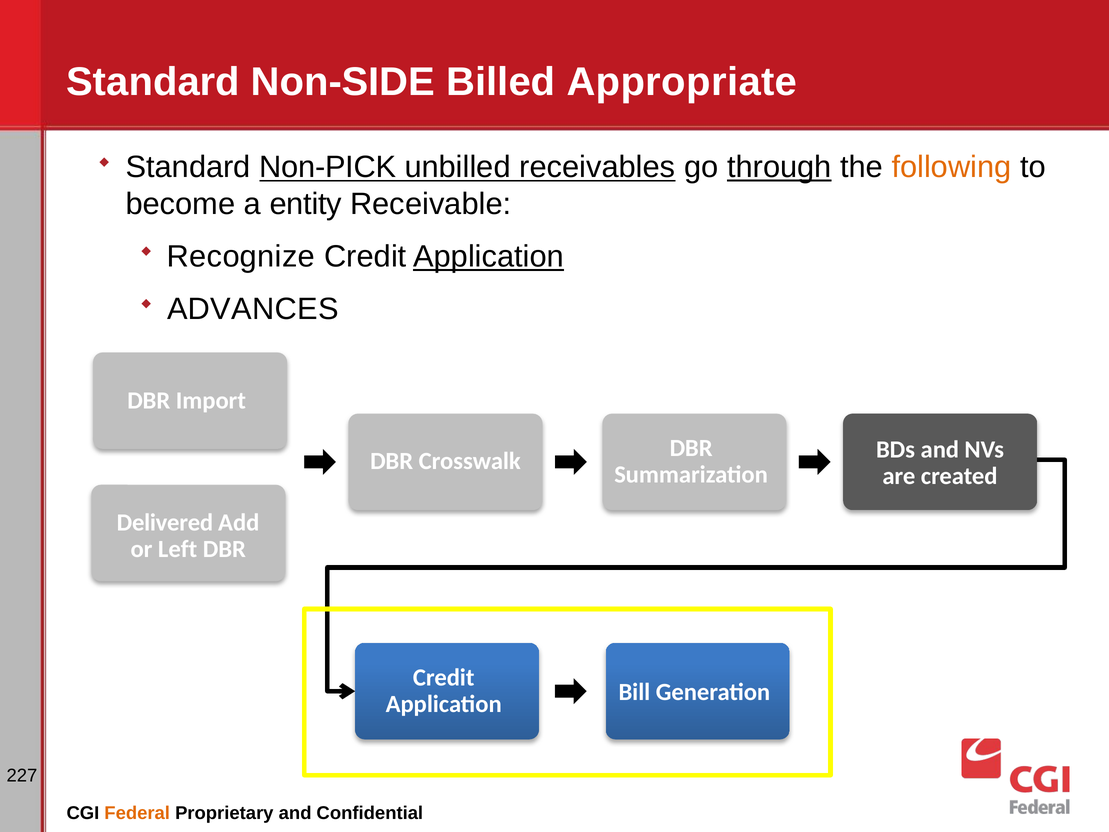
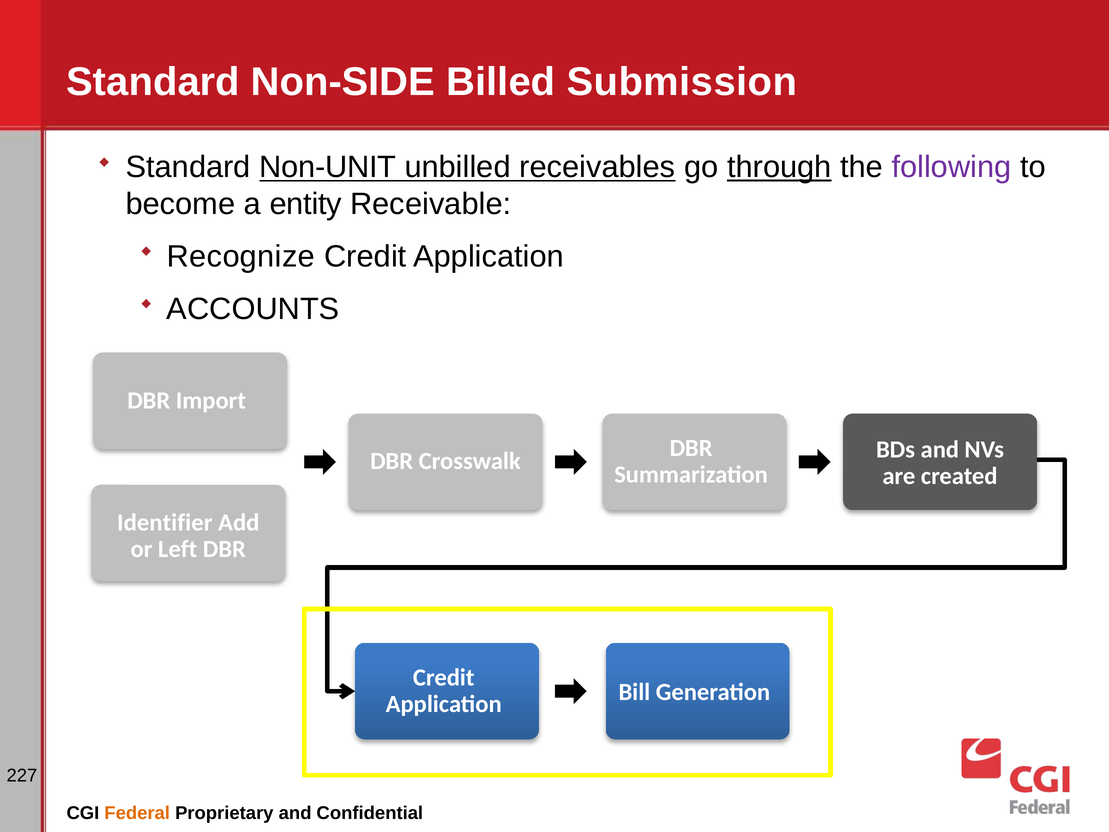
Appropriate: Appropriate -> Submission (682, 82)
Non-PICK: Non-PICK -> Non-UNIT (328, 167)
following colour: orange -> purple (951, 167)
Application underline: present -> none (489, 257)
ADVANCES: ADVANCES -> ACCOUNTS (253, 309)
Delivered: Delivered -> Identifier (165, 523)
